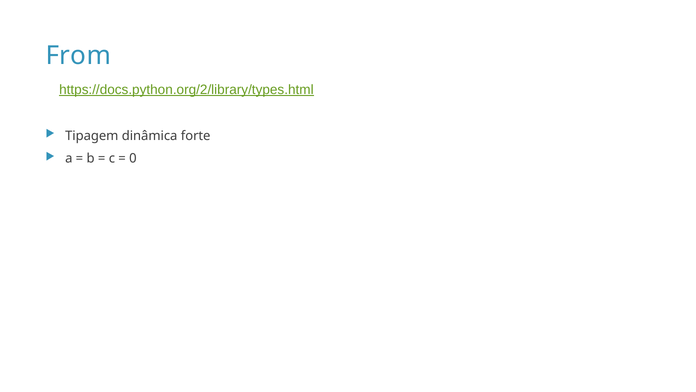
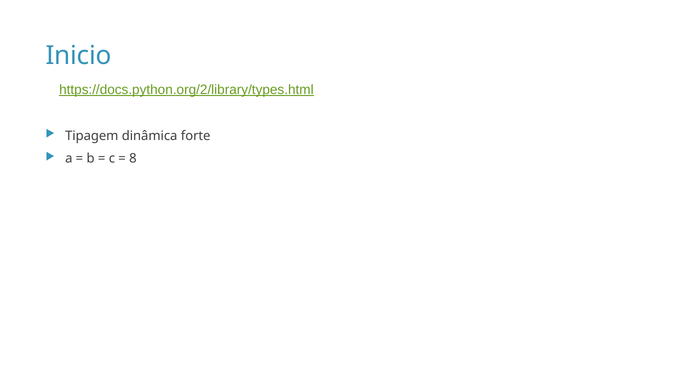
From: From -> Inicio (79, 56)
0: 0 -> 8 (133, 158)
